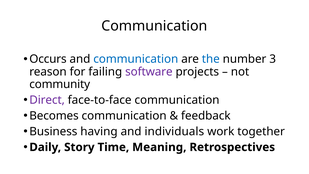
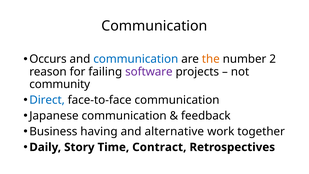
the colour: blue -> orange (211, 59)
3: 3 -> 2 (273, 59)
Direct colour: purple -> blue (47, 100)
Becomes: Becomes -> Japanese (54, 116)
individuals: individuals -> alternative (174, 131)
Meaning: Meaning -> Contract (159, 147)
